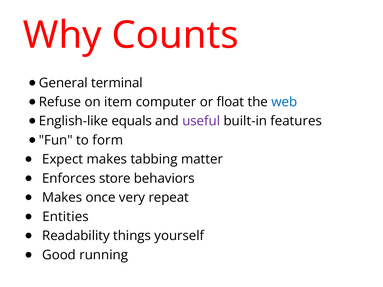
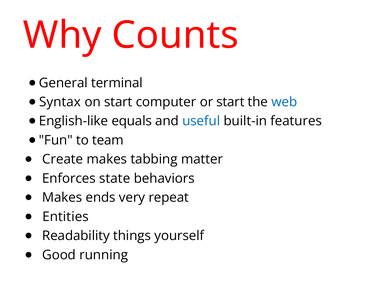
Refuse: Refuse -> Syntax (60, 102)
on item: item -> start (118, 102)
or float: float -> start (230, 102)
useful colour: purple -> blue (201, 121)
form: form -> team (108, 140)
Expect: Expect -> Create (63, 159)
store: store -> state (115, 179)
once: once -> ends (101, 198)
